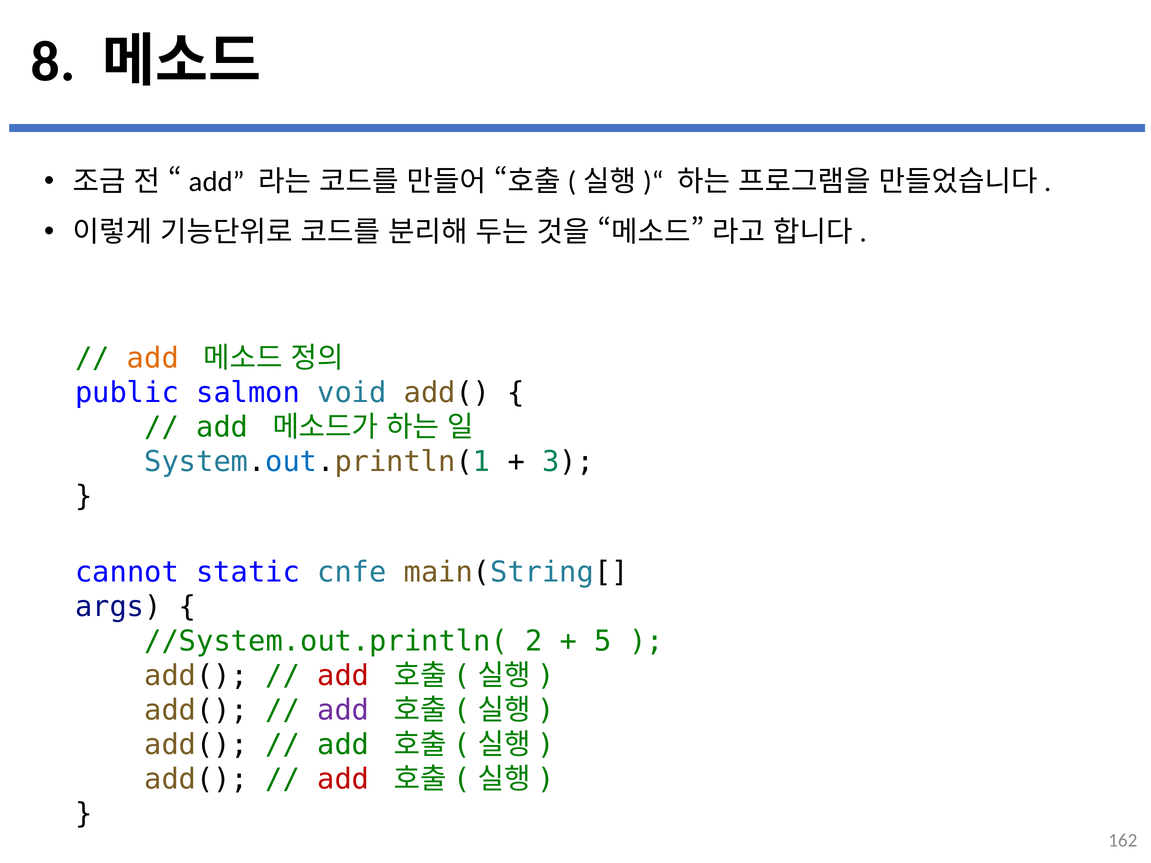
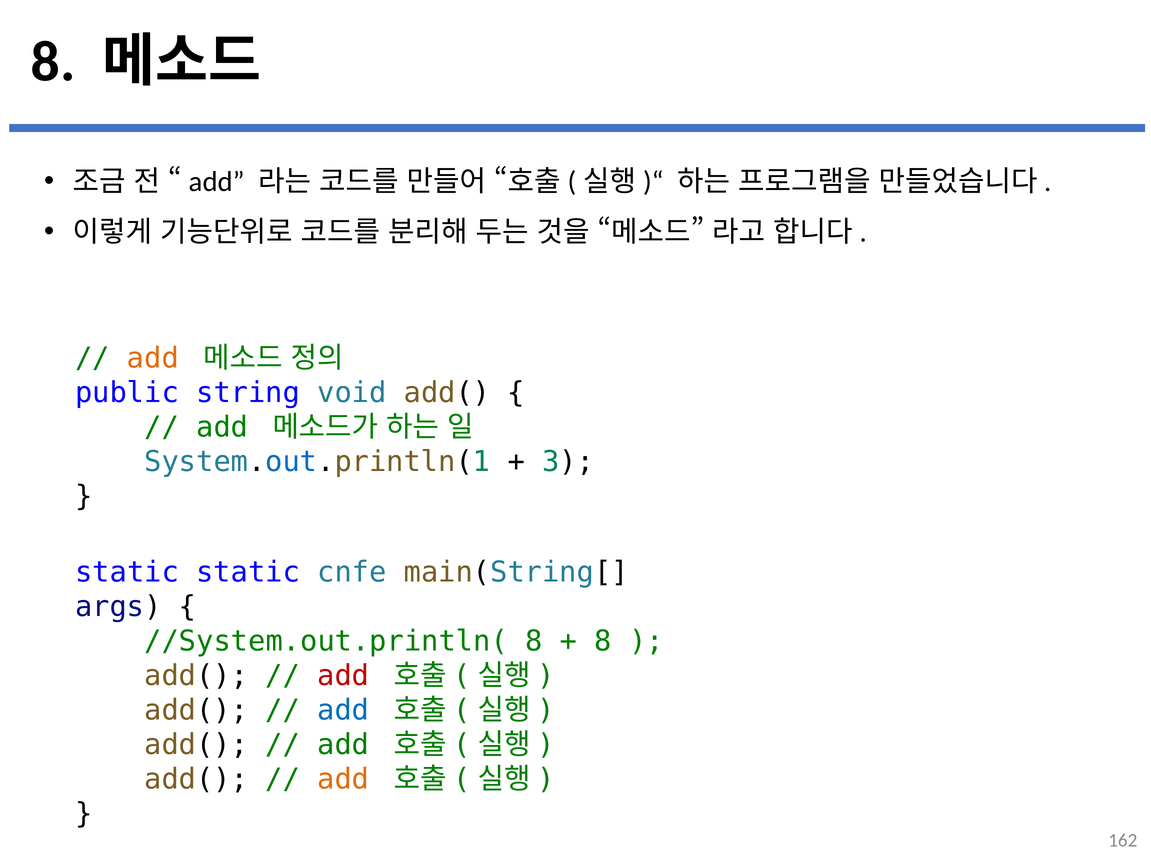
salmon: salmon -> string (248, 393)
cannot: cannot -> static (127, 572)
//System.out.println( 2: 2 -> 8 (534, 641)
5: 5 -> 8 (603, 641)
add colour: purple -> blue (343, 710)
add colour: red -> orange (343, 780)
